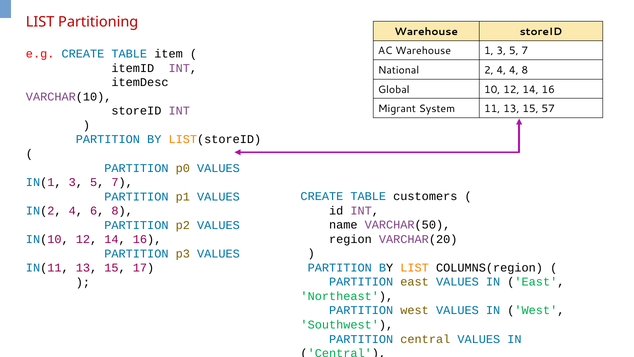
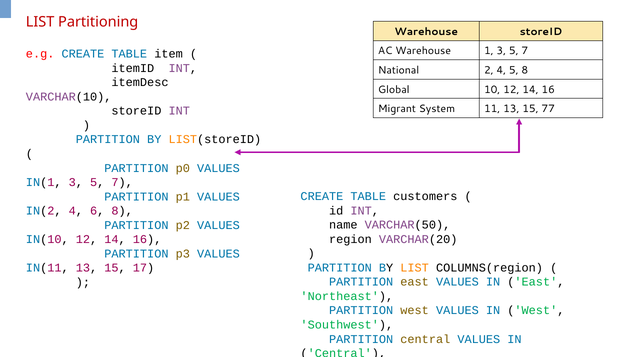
4 4: 4 -> 5 (514, 70)
57: 57 -> 77 (548, 109)
